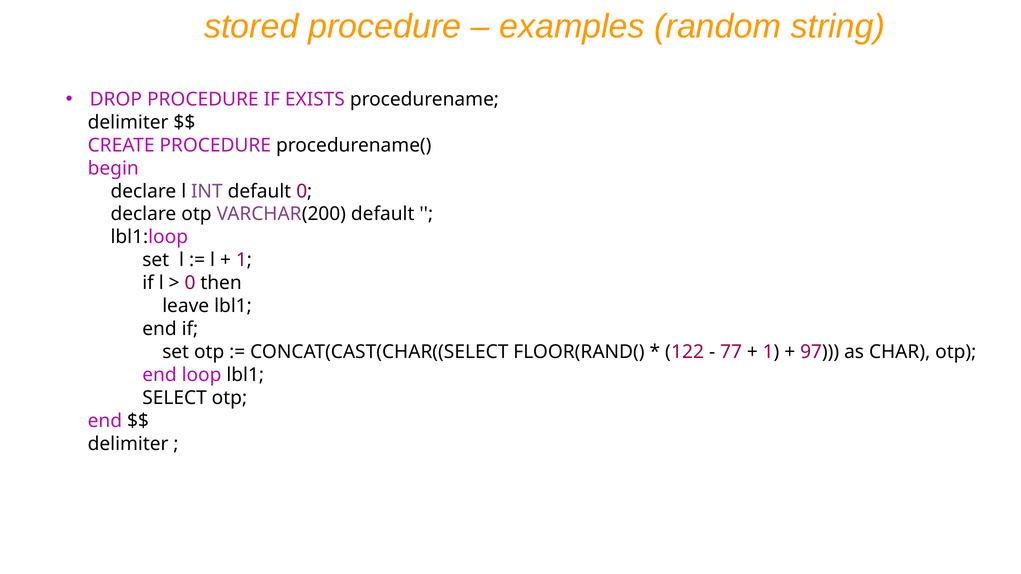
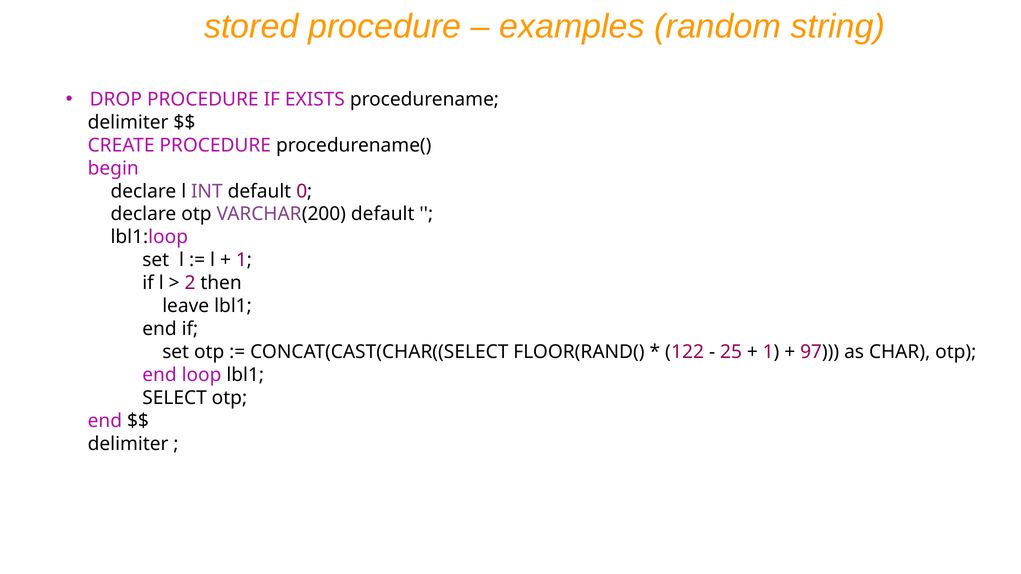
0: 0 -> 2 (190, 283)
77: 77 -> 25 (731, 352)
